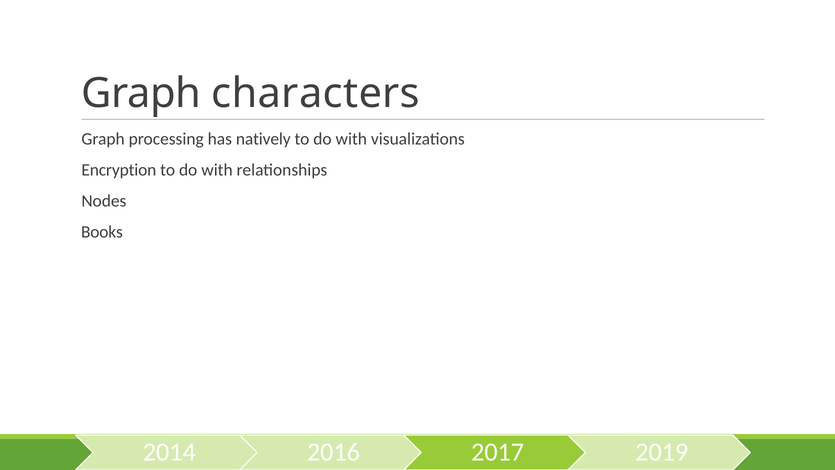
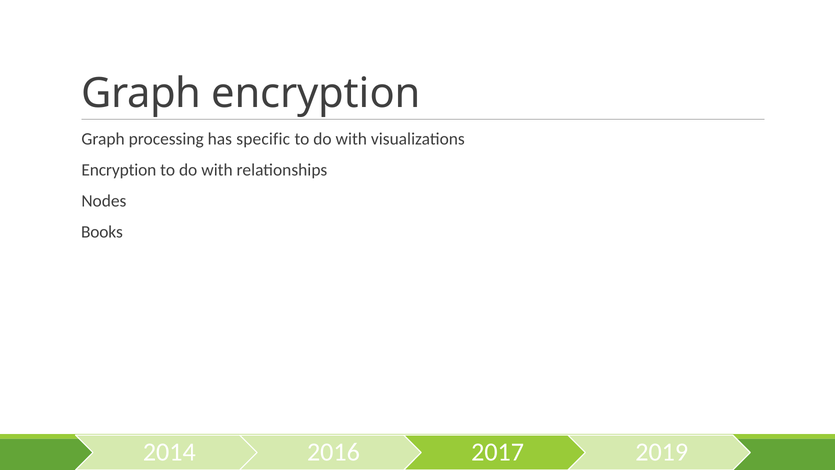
Graph characters: characters -> encryption (316, 94)
natively: natively -> specific (263, 139)
